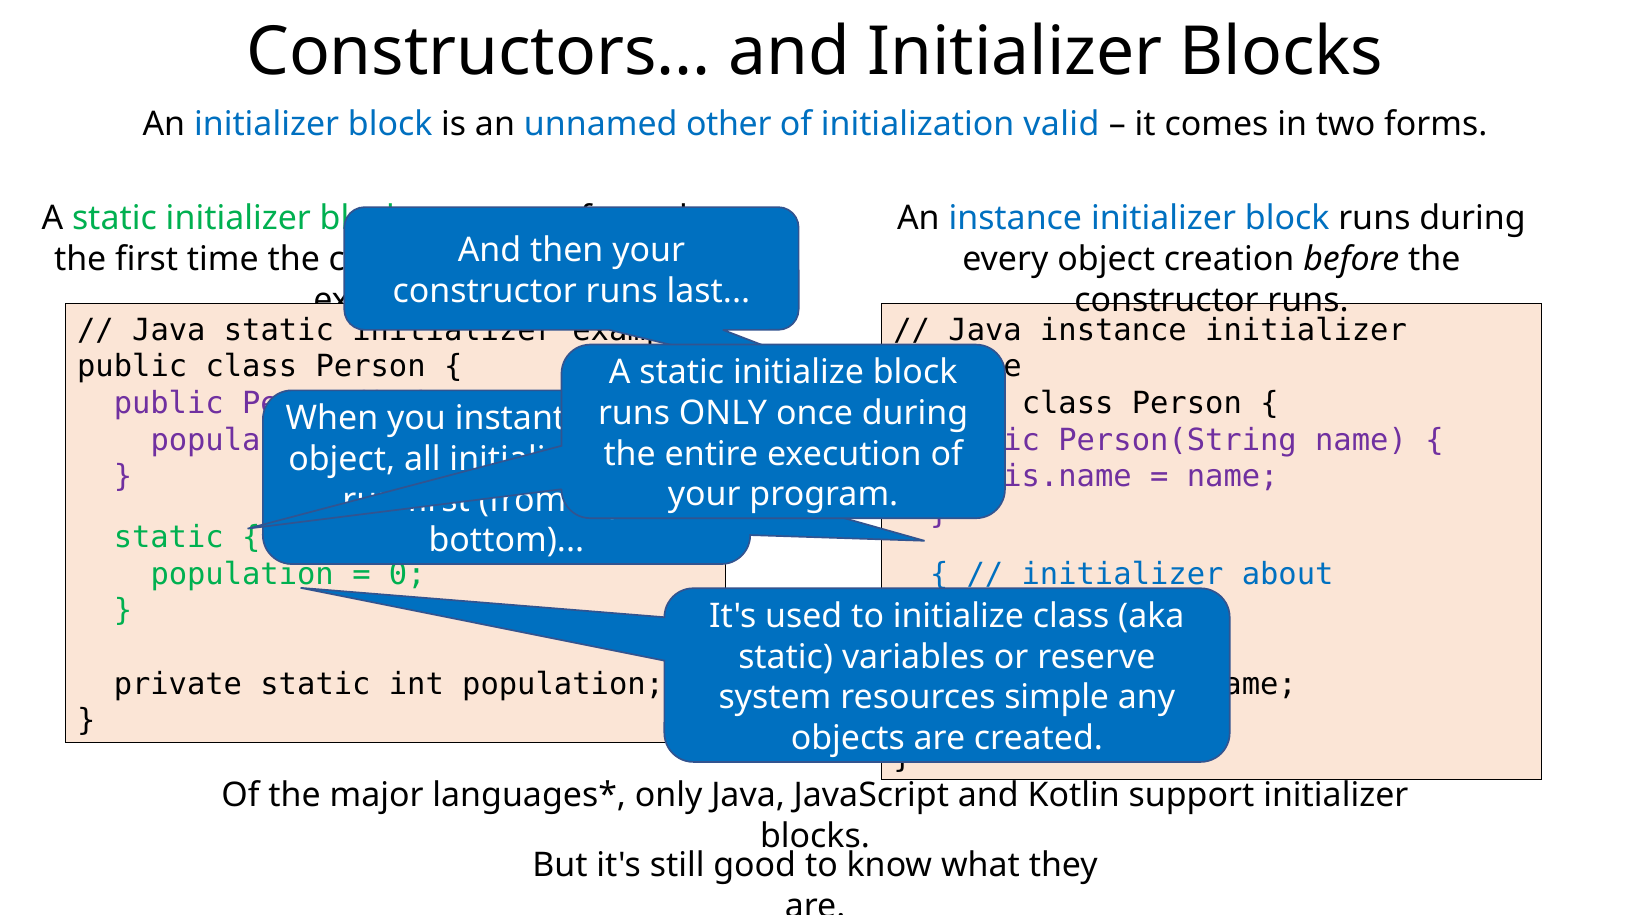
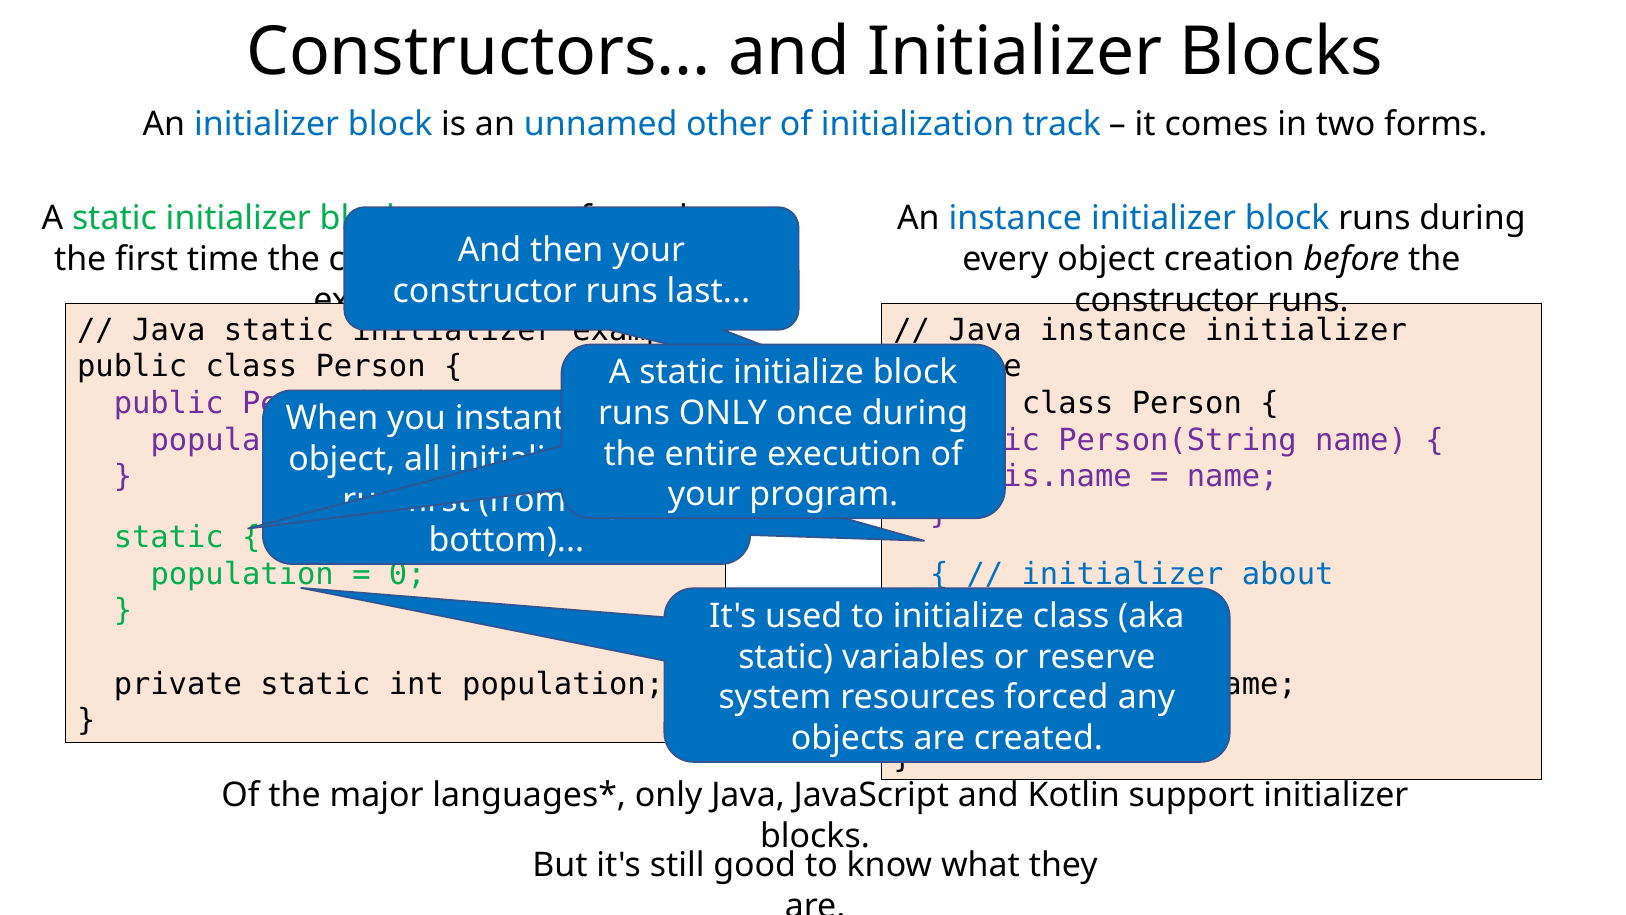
valid: valid -> track (1062, 124)
simple: simple -> forced (1056, 698)
